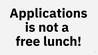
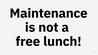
Applications: Applications -> Maintenance (49, 13)
